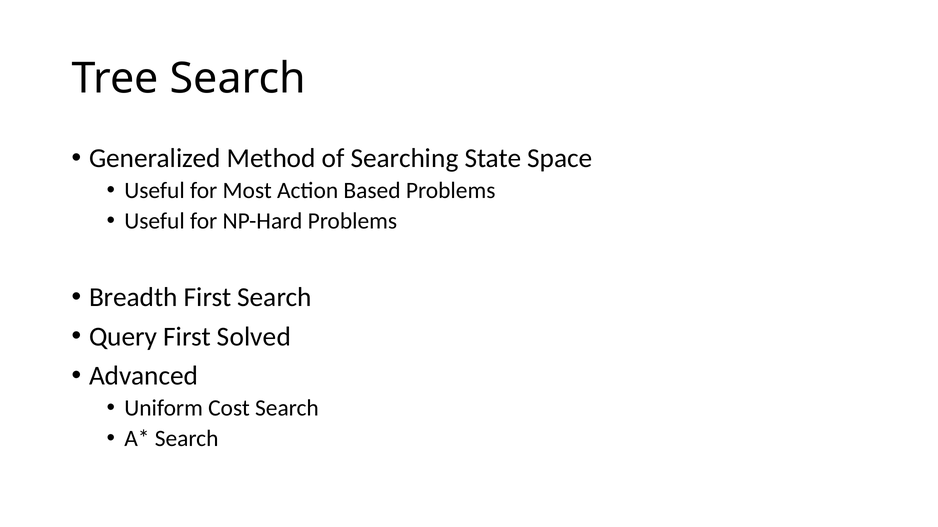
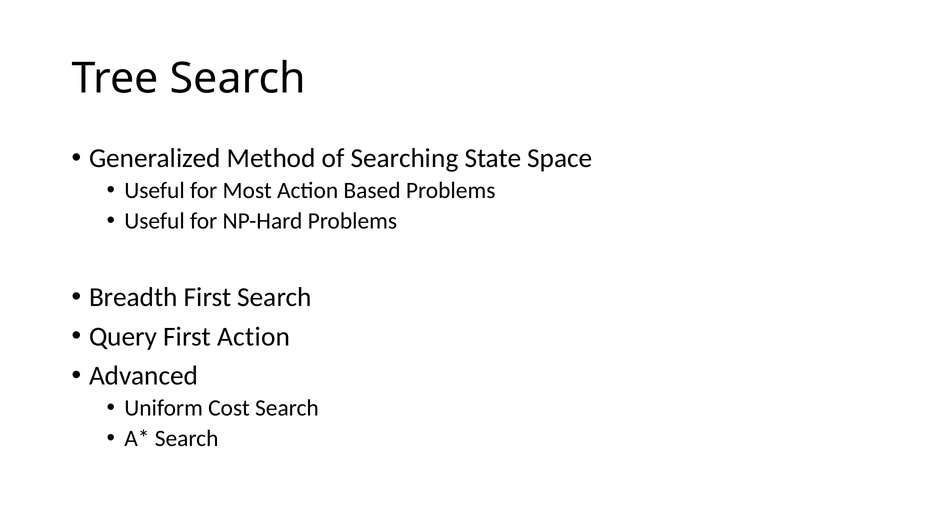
First Solved: Solved -> Action (254, 337)
